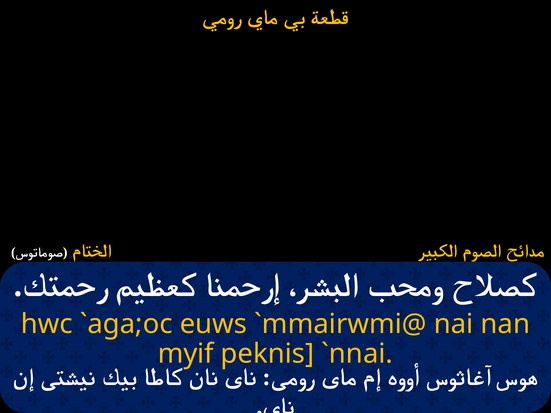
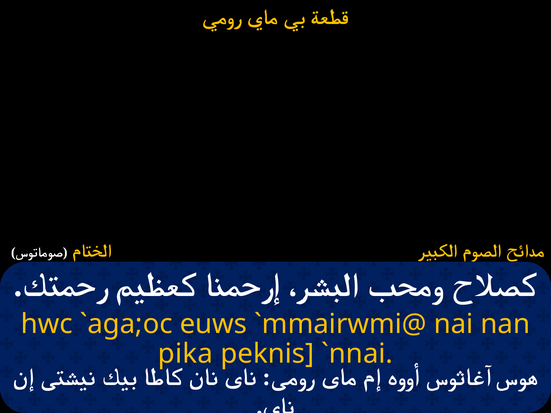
myif: myif -> pika (186, 354)
